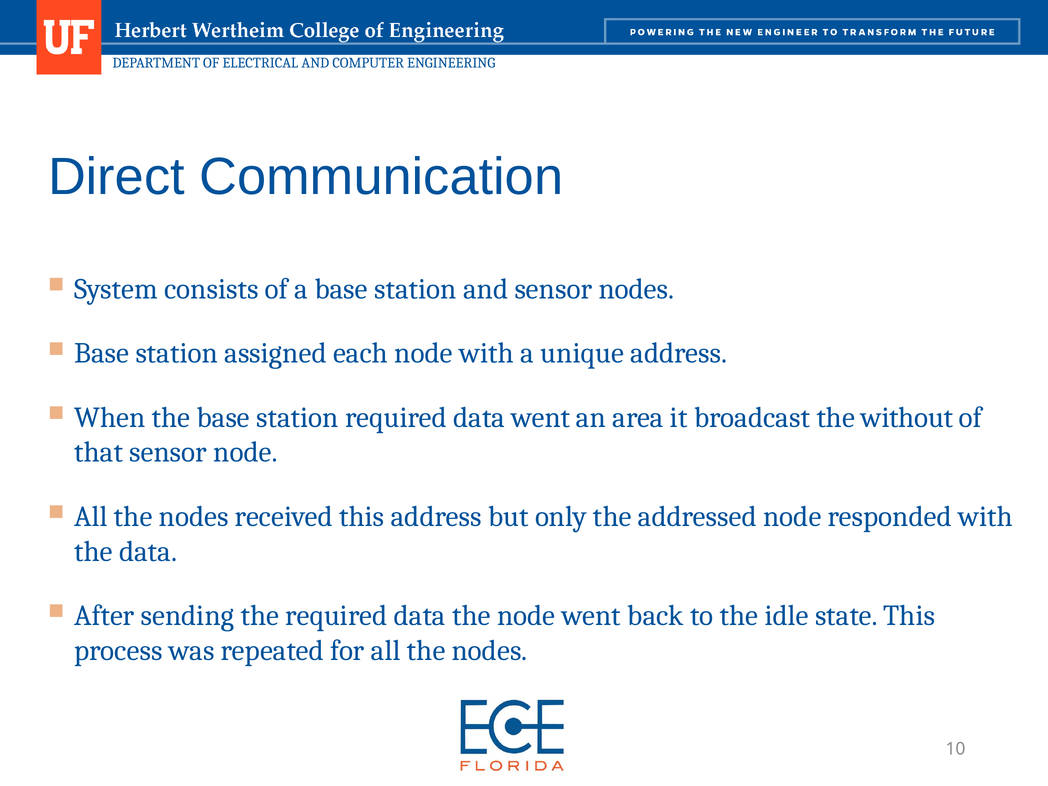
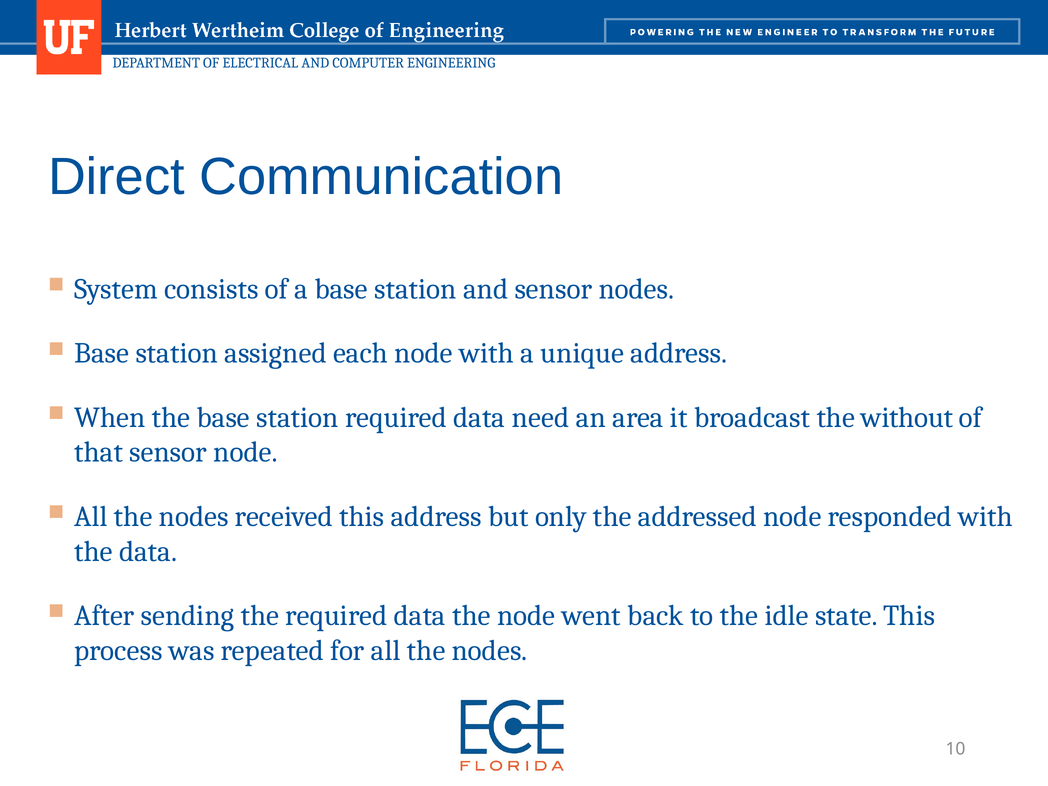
data went: went -> need (540, 417)
